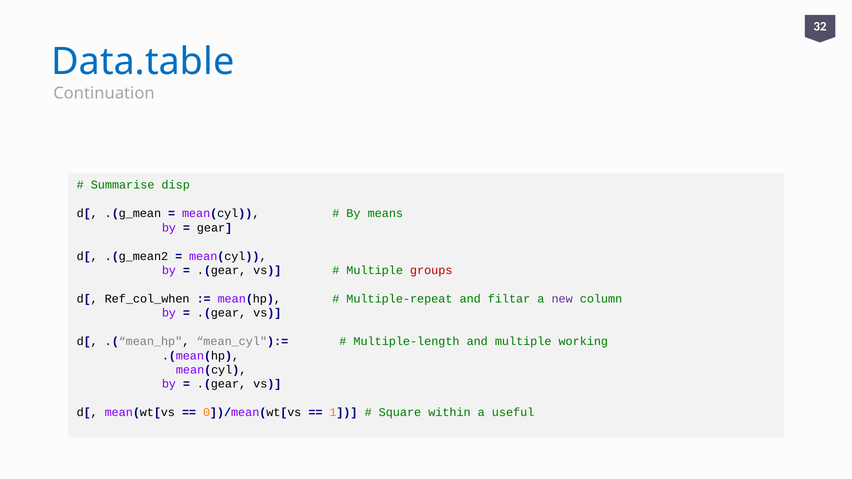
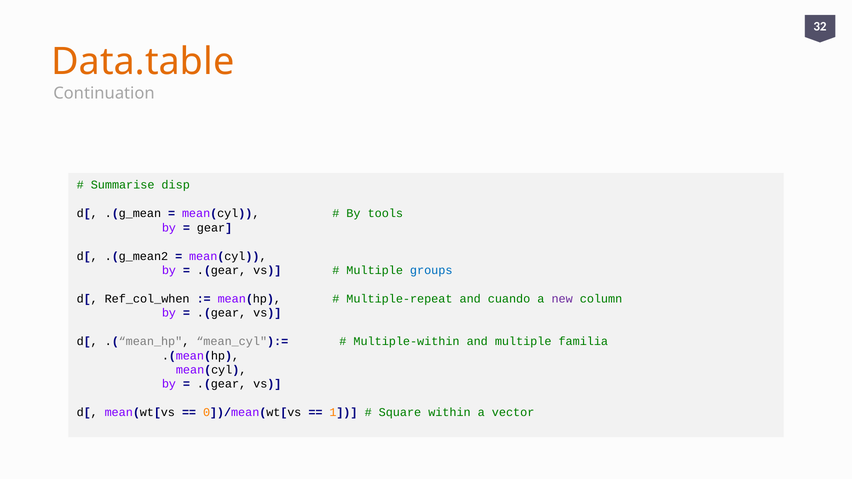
Data.table colour: blue -> orange (143, 62)
means: means -> tools (385, 214)
groups colour: red -> blue (431, 271)
filtar: filtar -> cuando (509, 299)
Multiple-length: Multiple-length -> Multiple-within (407, 342)
working: working -> familia (583, 342)
useful: useful -> vector (513, 413)
